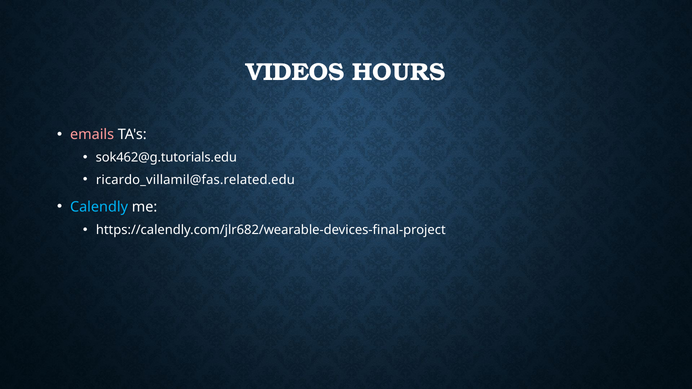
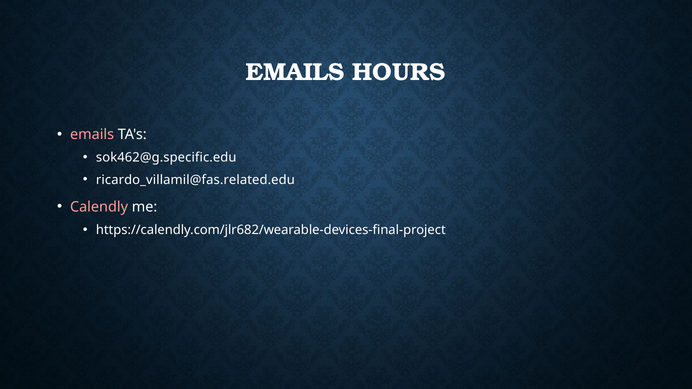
VIDEOS: VIDEOS -> EMAILS (295, 72)
sok462@g.tutorials.edu: sok462@g.tutorials.edu -> sok462@g.specific.edu (166, 158)
Calendly colour: light blue -> pink (99, 207)
